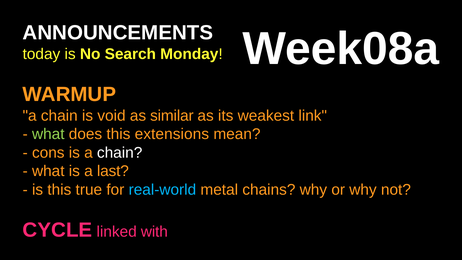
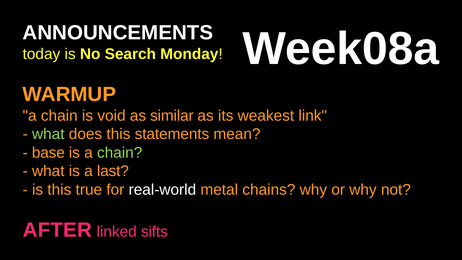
extensions: extensions -> statements (172, 134)
cons: cons -> base (48, 153)
chain colour: white -> light green (120, 153)
real-world colour: light blue -> white (162, 190)
CYCLE: CYCLE -> AFTER (57, 230)
with: with -> sifts (154, 232)
